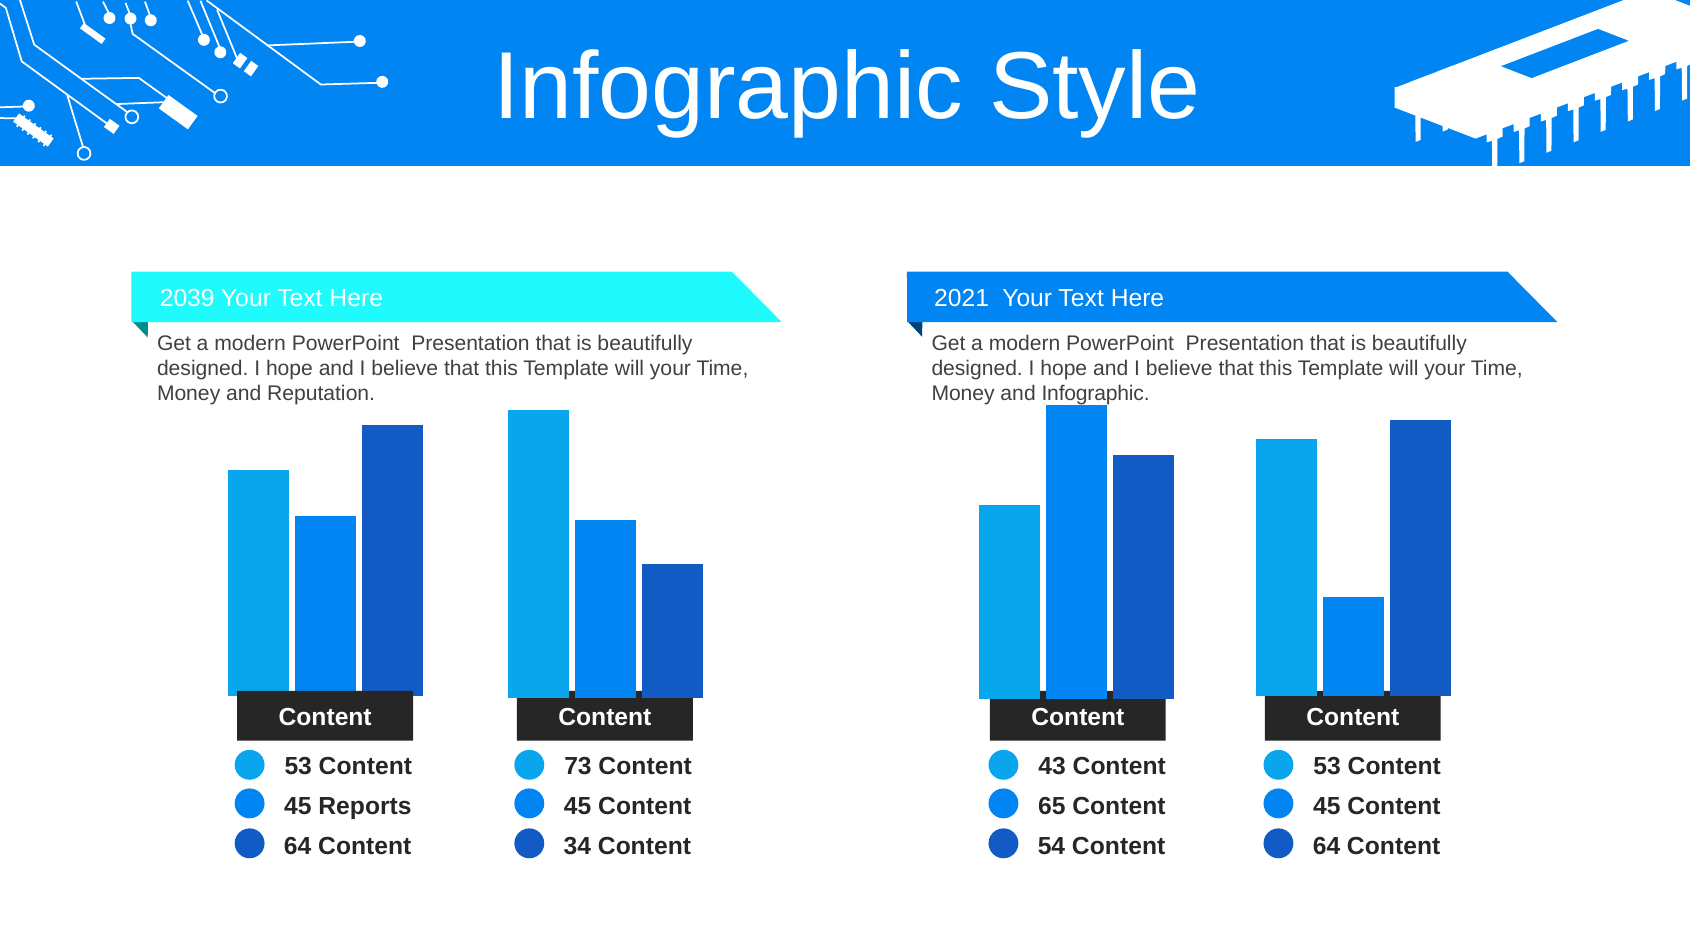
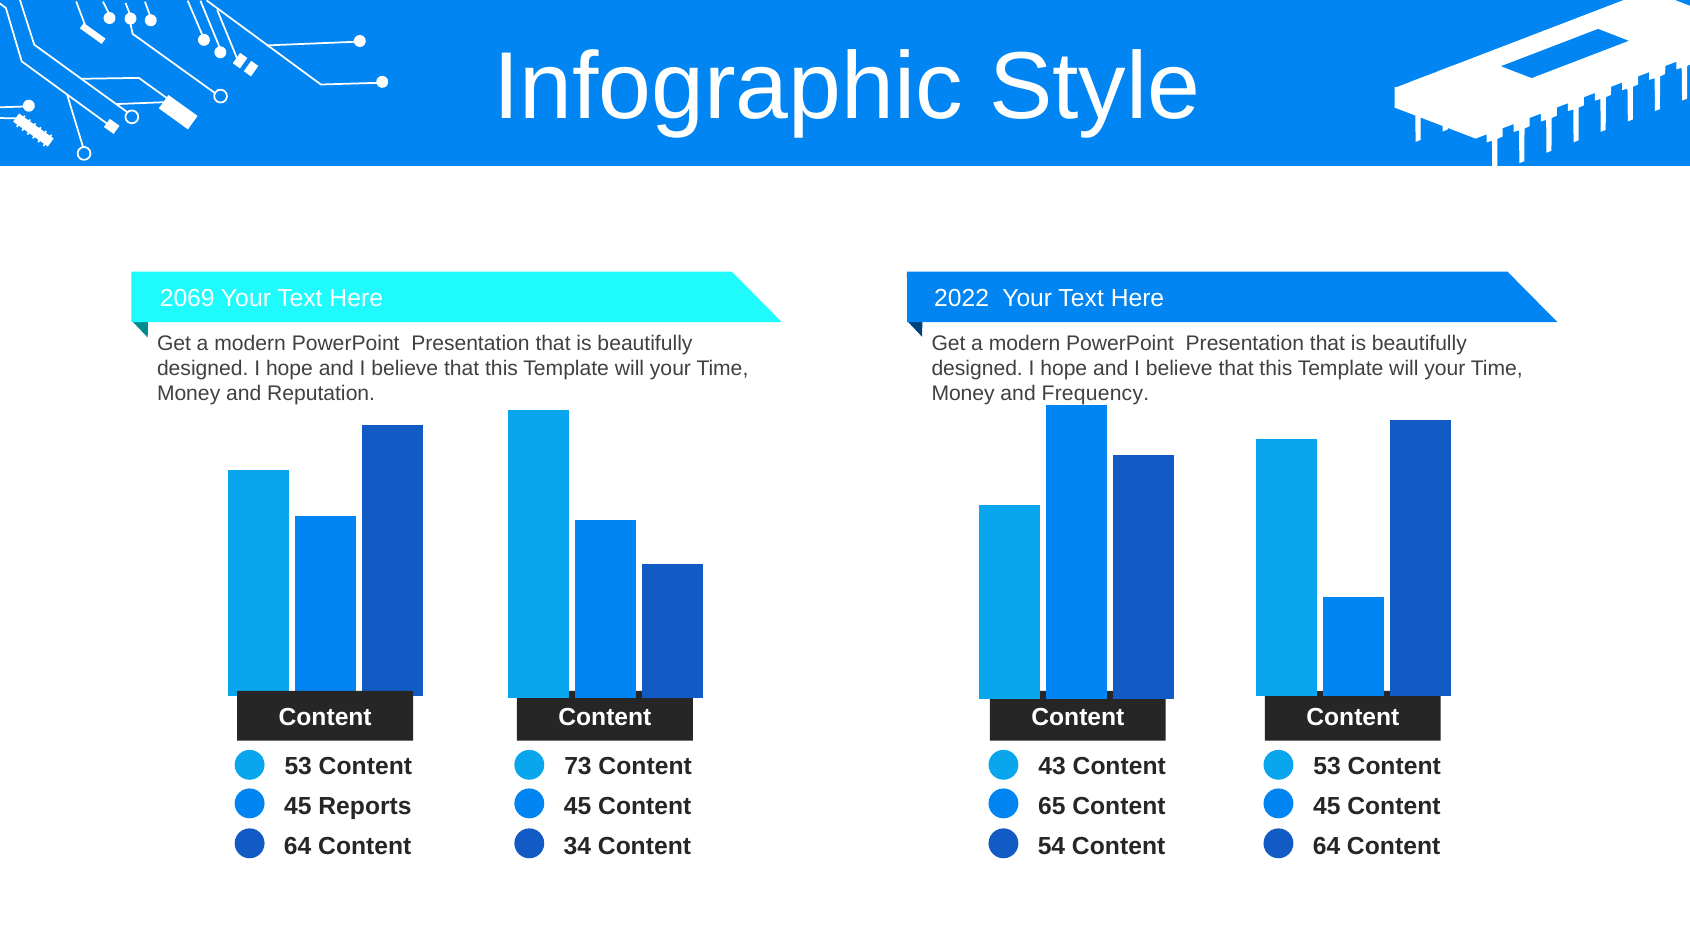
2039: 2039 -> 2069 (187, 298)
2021: 2021 -> 2022 (962, 298)
and Infographic: Infographic -> Frequency (1095, 394)
